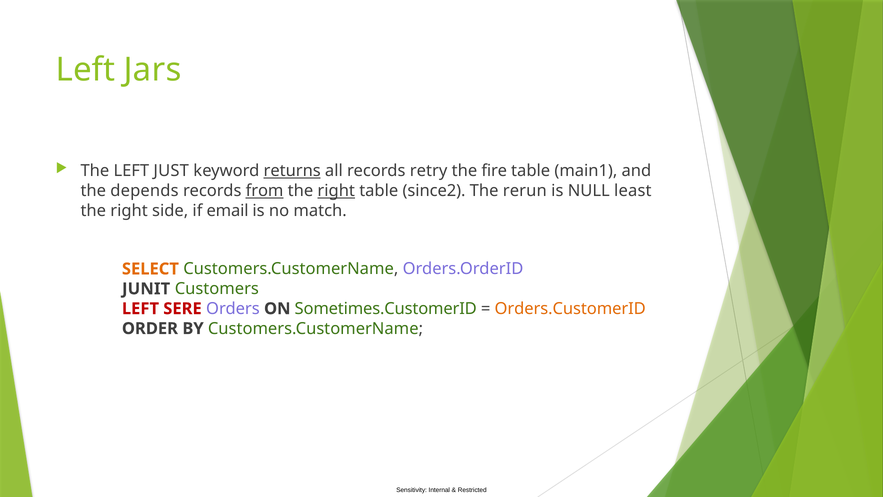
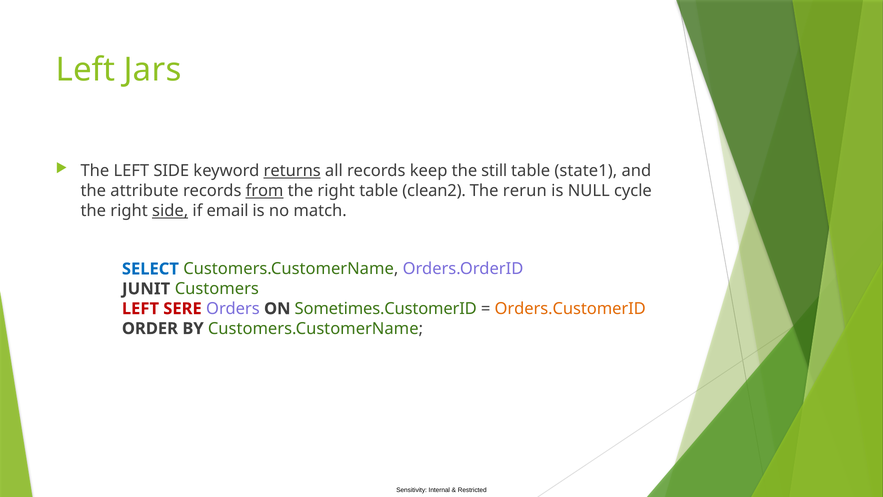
LEFT JUST: JUST -> SIDE (171, 171)
retry: retry -> keep (429, 171)
fire: fire -> still (494, 171)
main1: main1 -> state1 (586, 171)
depends: depends -> attribute (145, 191)
right underline: present -> none (336, 191)
since2: since2 -> clean2 (434, 191)
least: least -> cycle (633, 191)
side underline: none -> present (170, 211)
SELECT colour: orange -> blue (150, 269)
